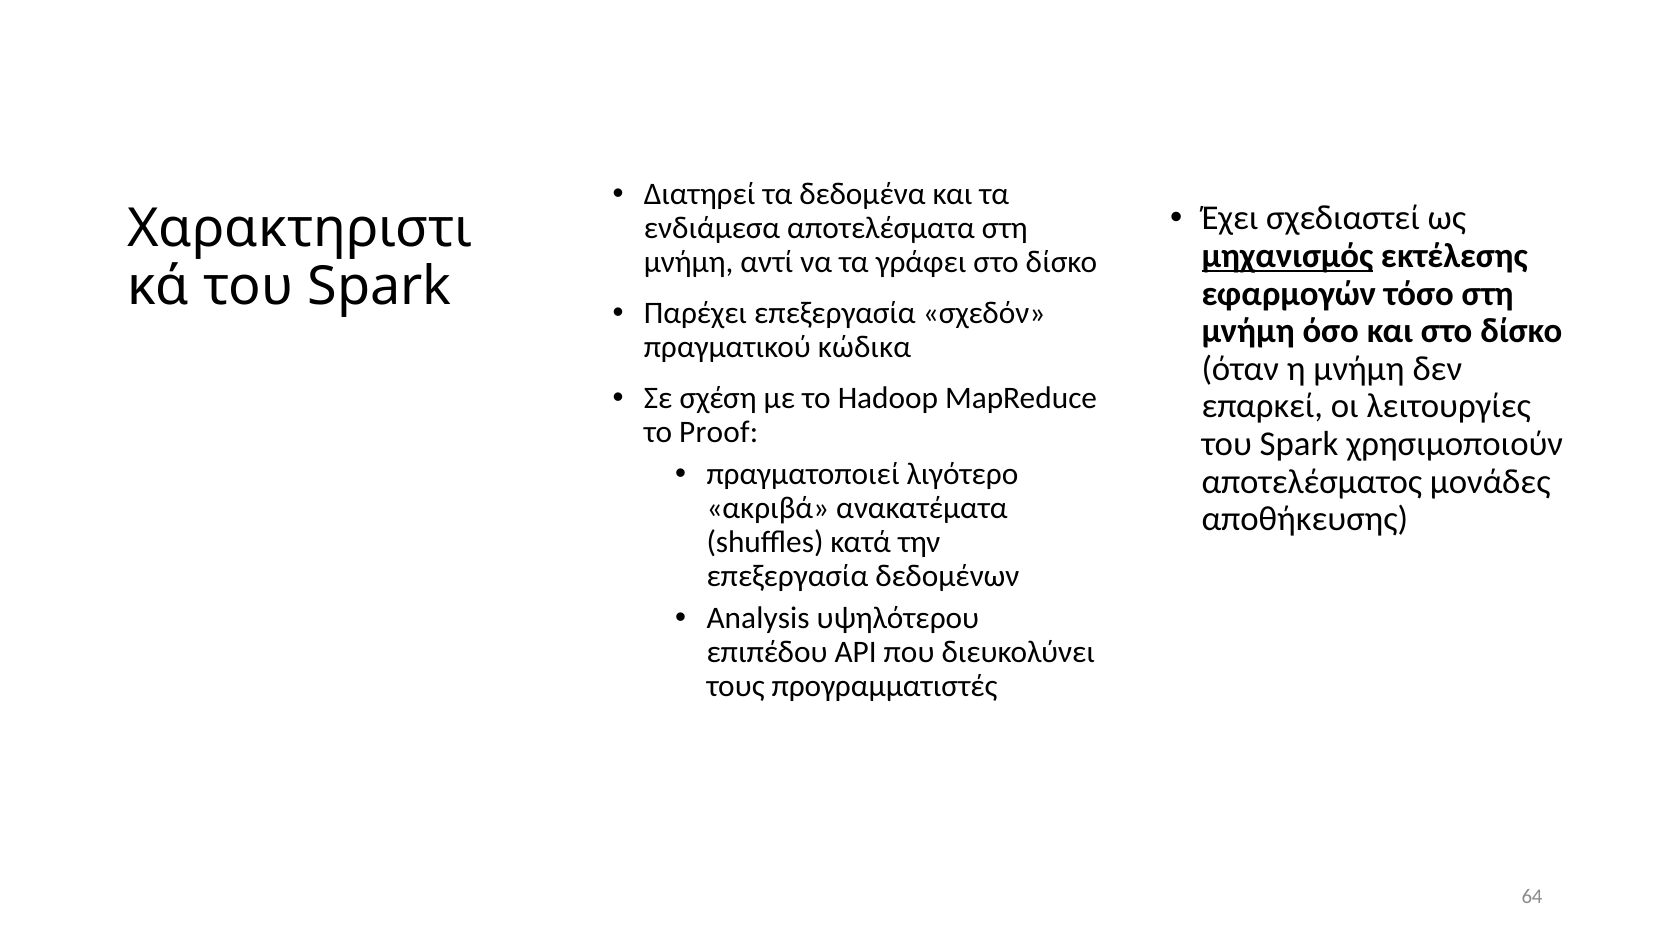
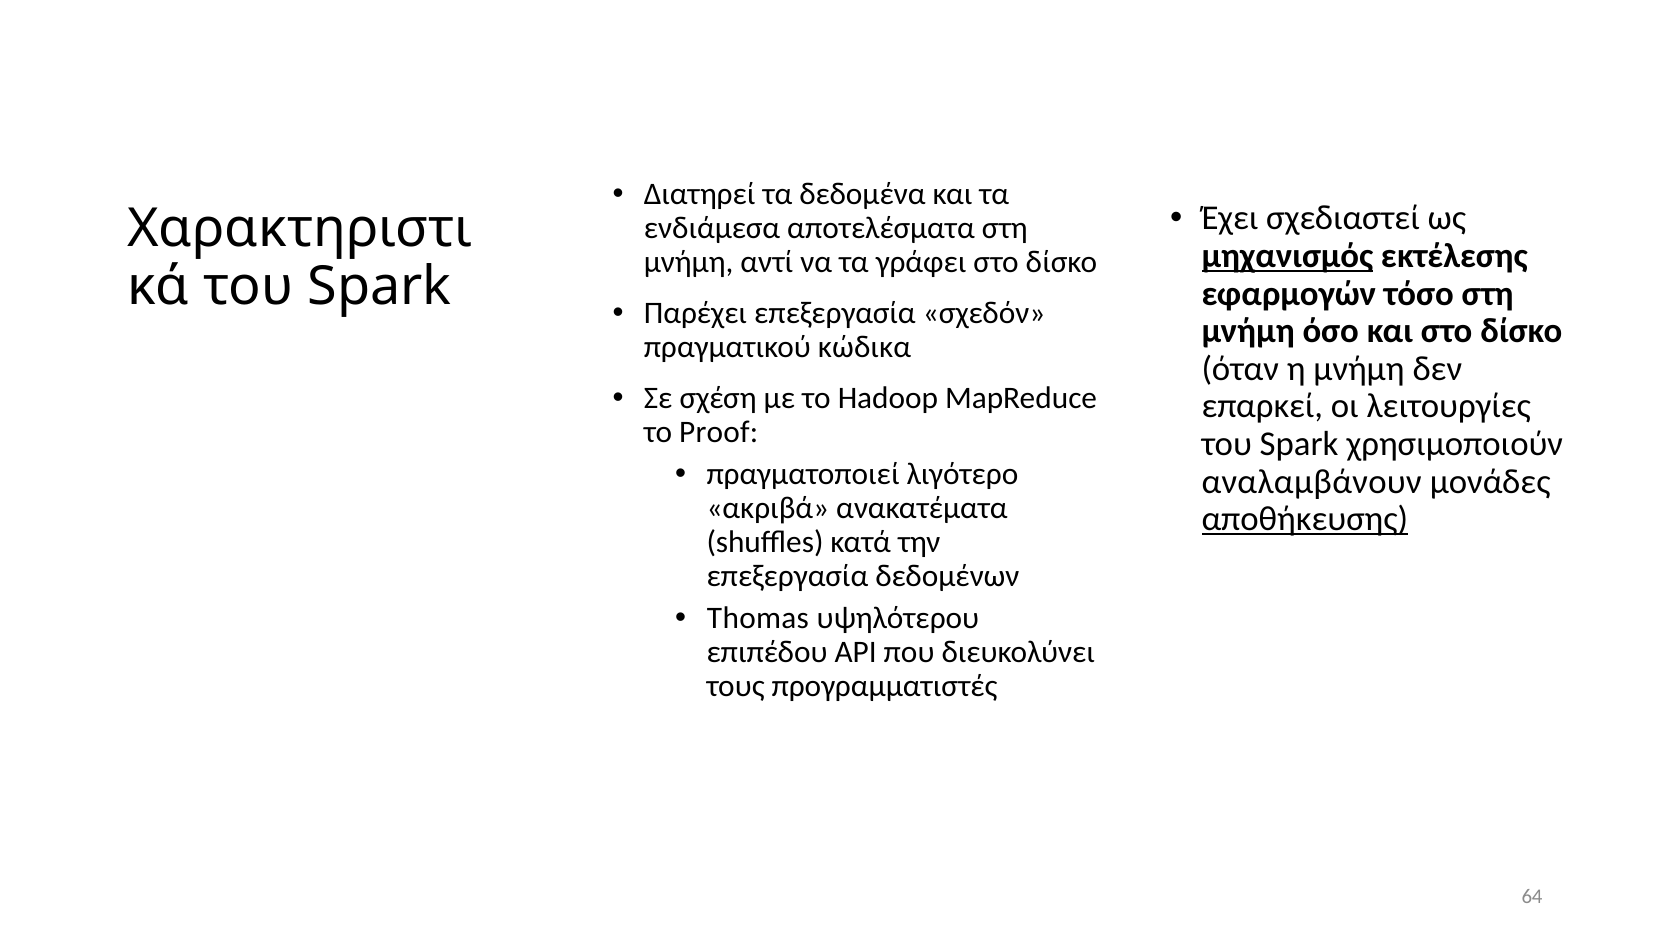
αποτελέσματος: αποτελέσματος -> αναλαμβάνουν (1312, 482)
αποθήκευσης underline: none -> present (1305, 519)
Analysis: Analysis -> Thomas (758, 619)
